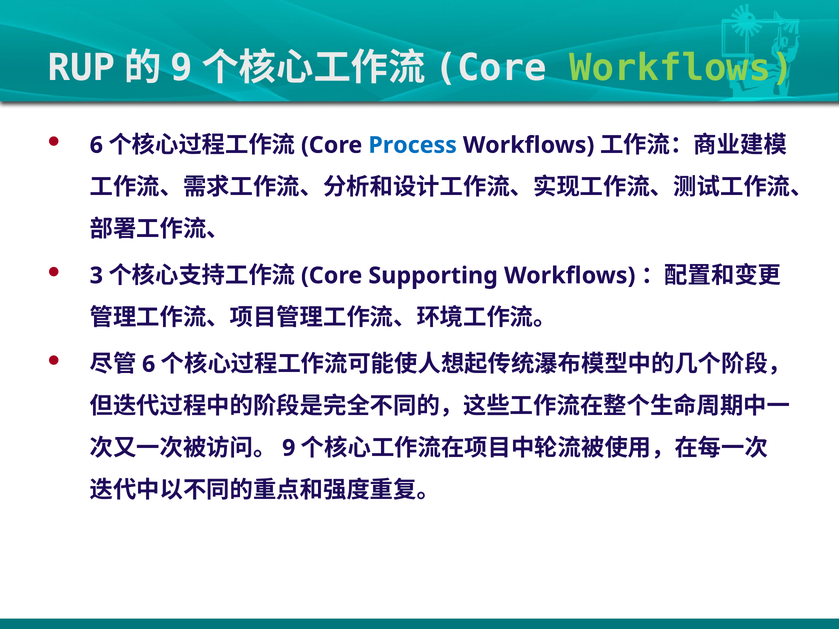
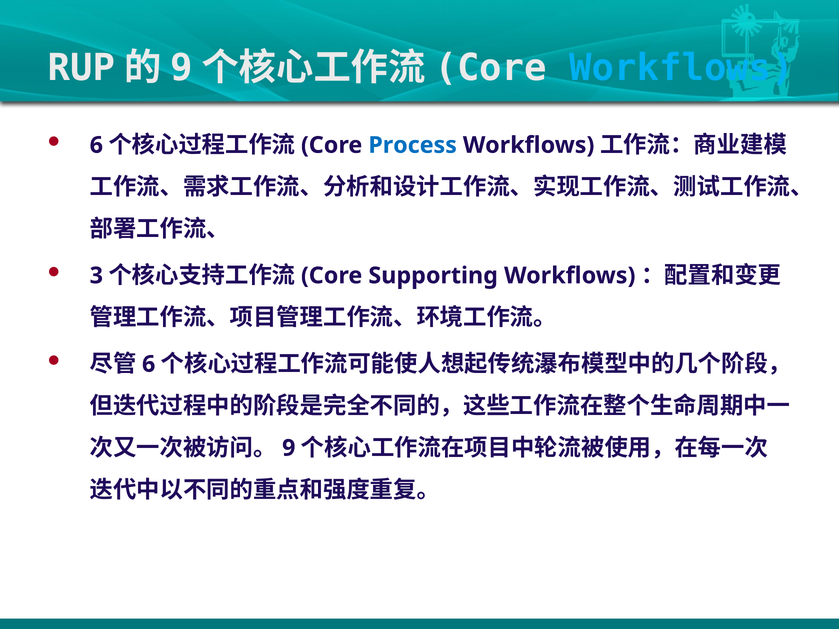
Workflows colour: light green -> light blue (682, 68)
